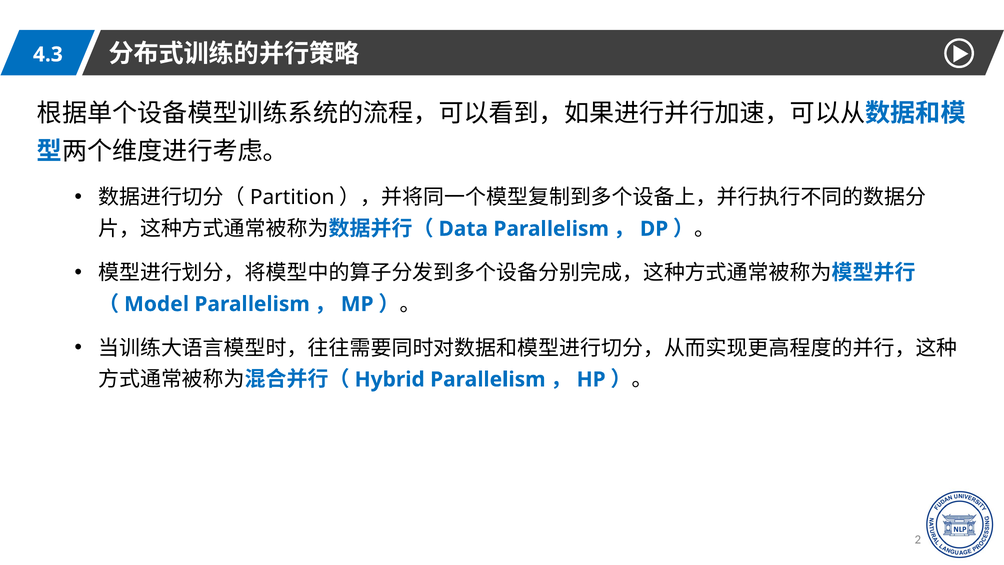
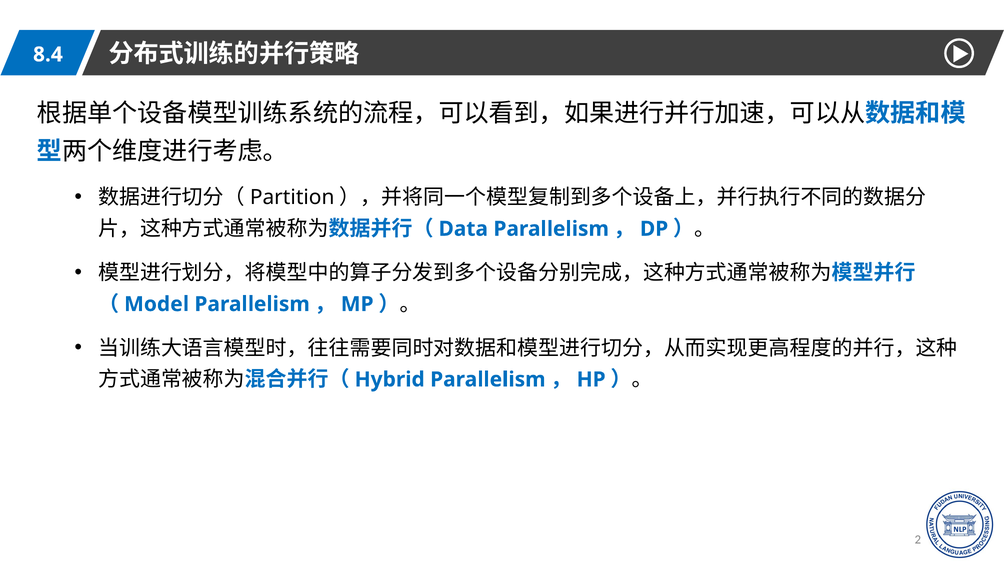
4.3: 4.3 -> 8.4 (48, 54)
